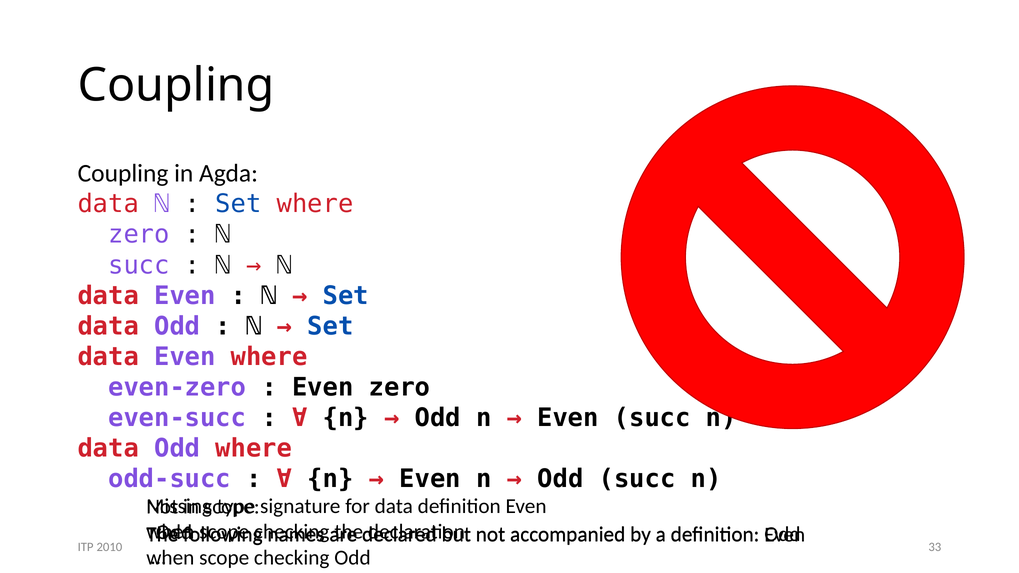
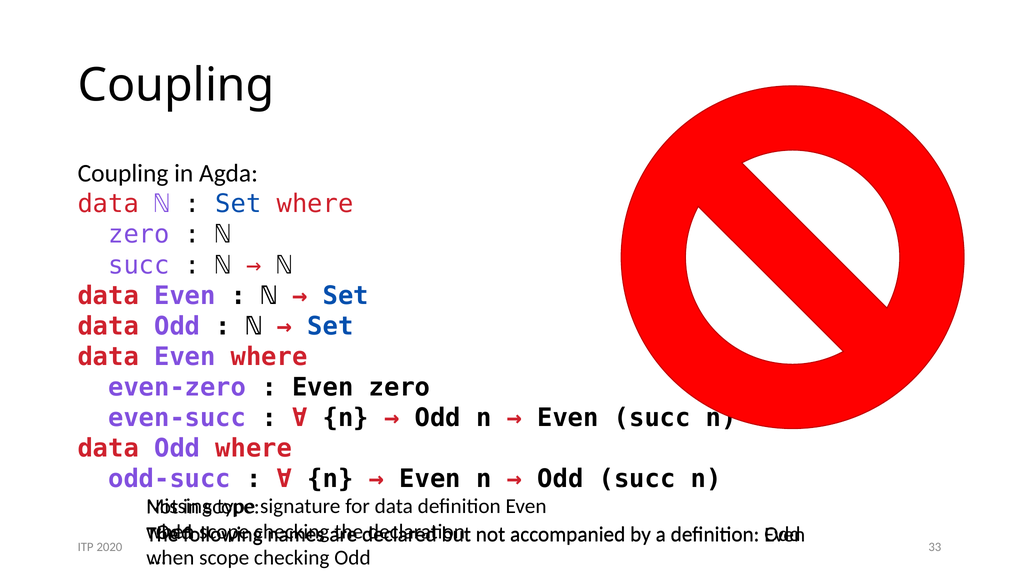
2010: 2010 -> 2020 (109, 547)
